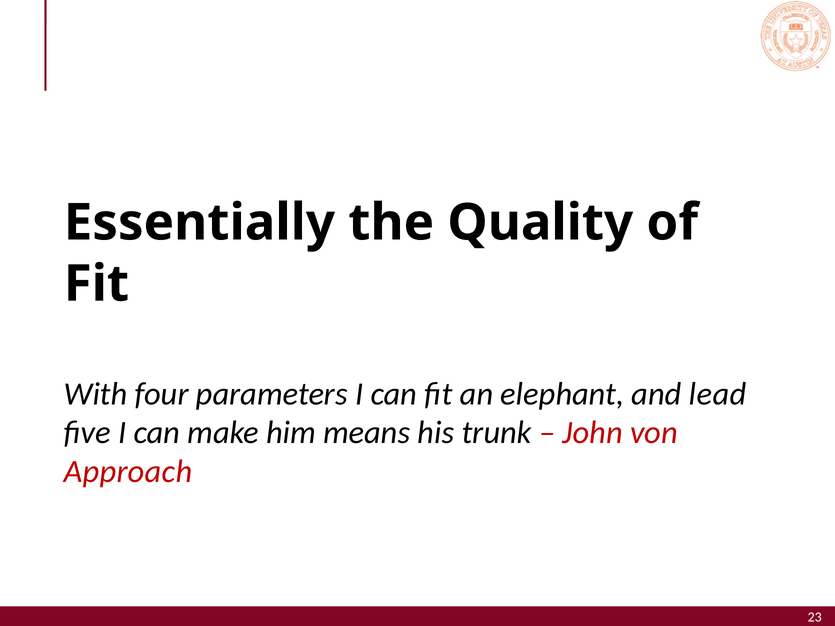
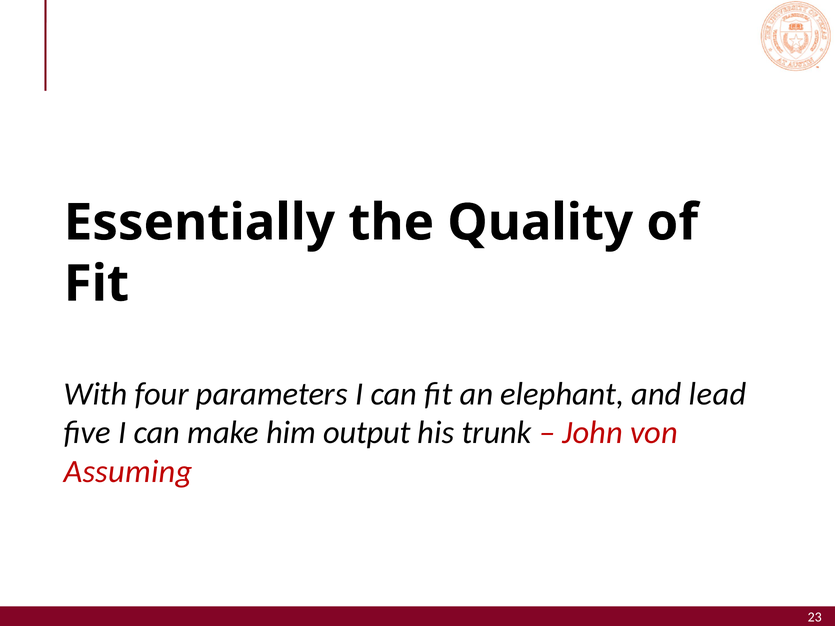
means: means -> output (367, 433)
Approach: Approach -> Assuming (128, 472)
